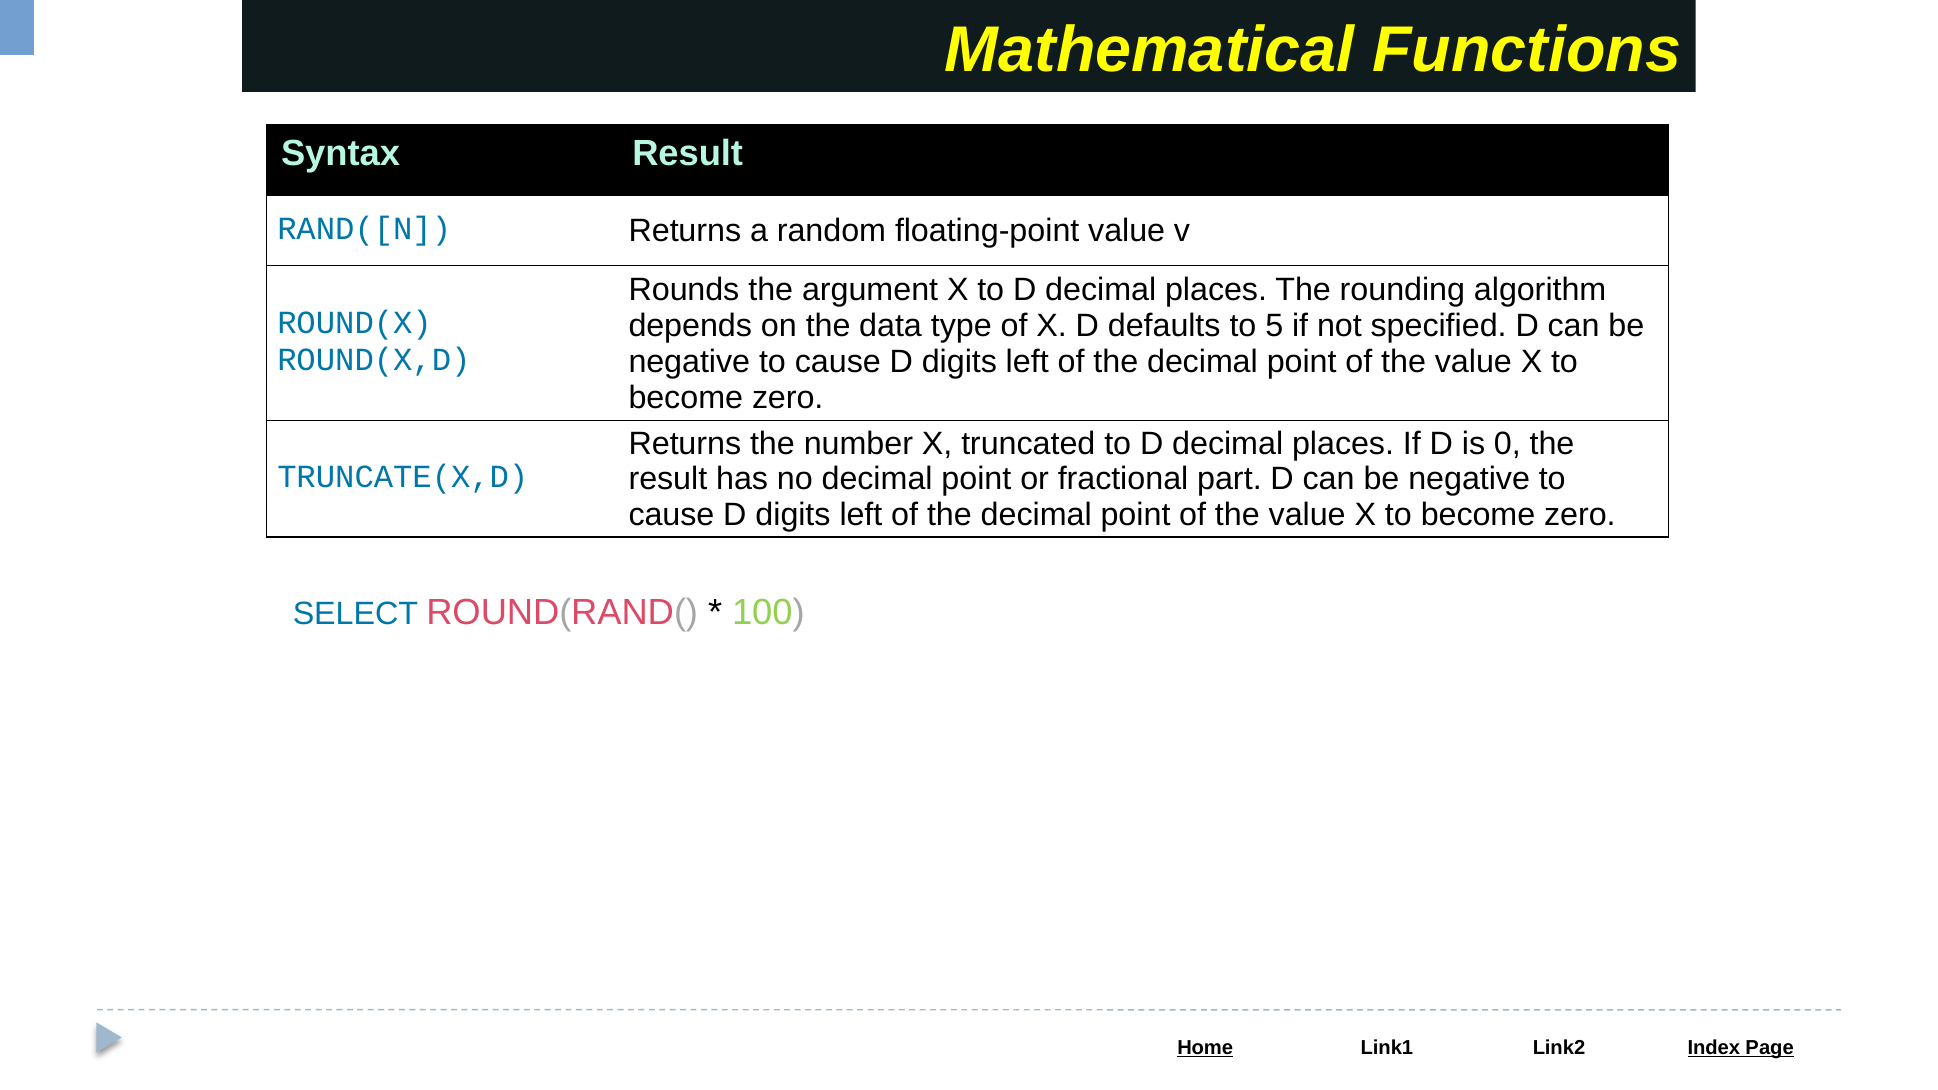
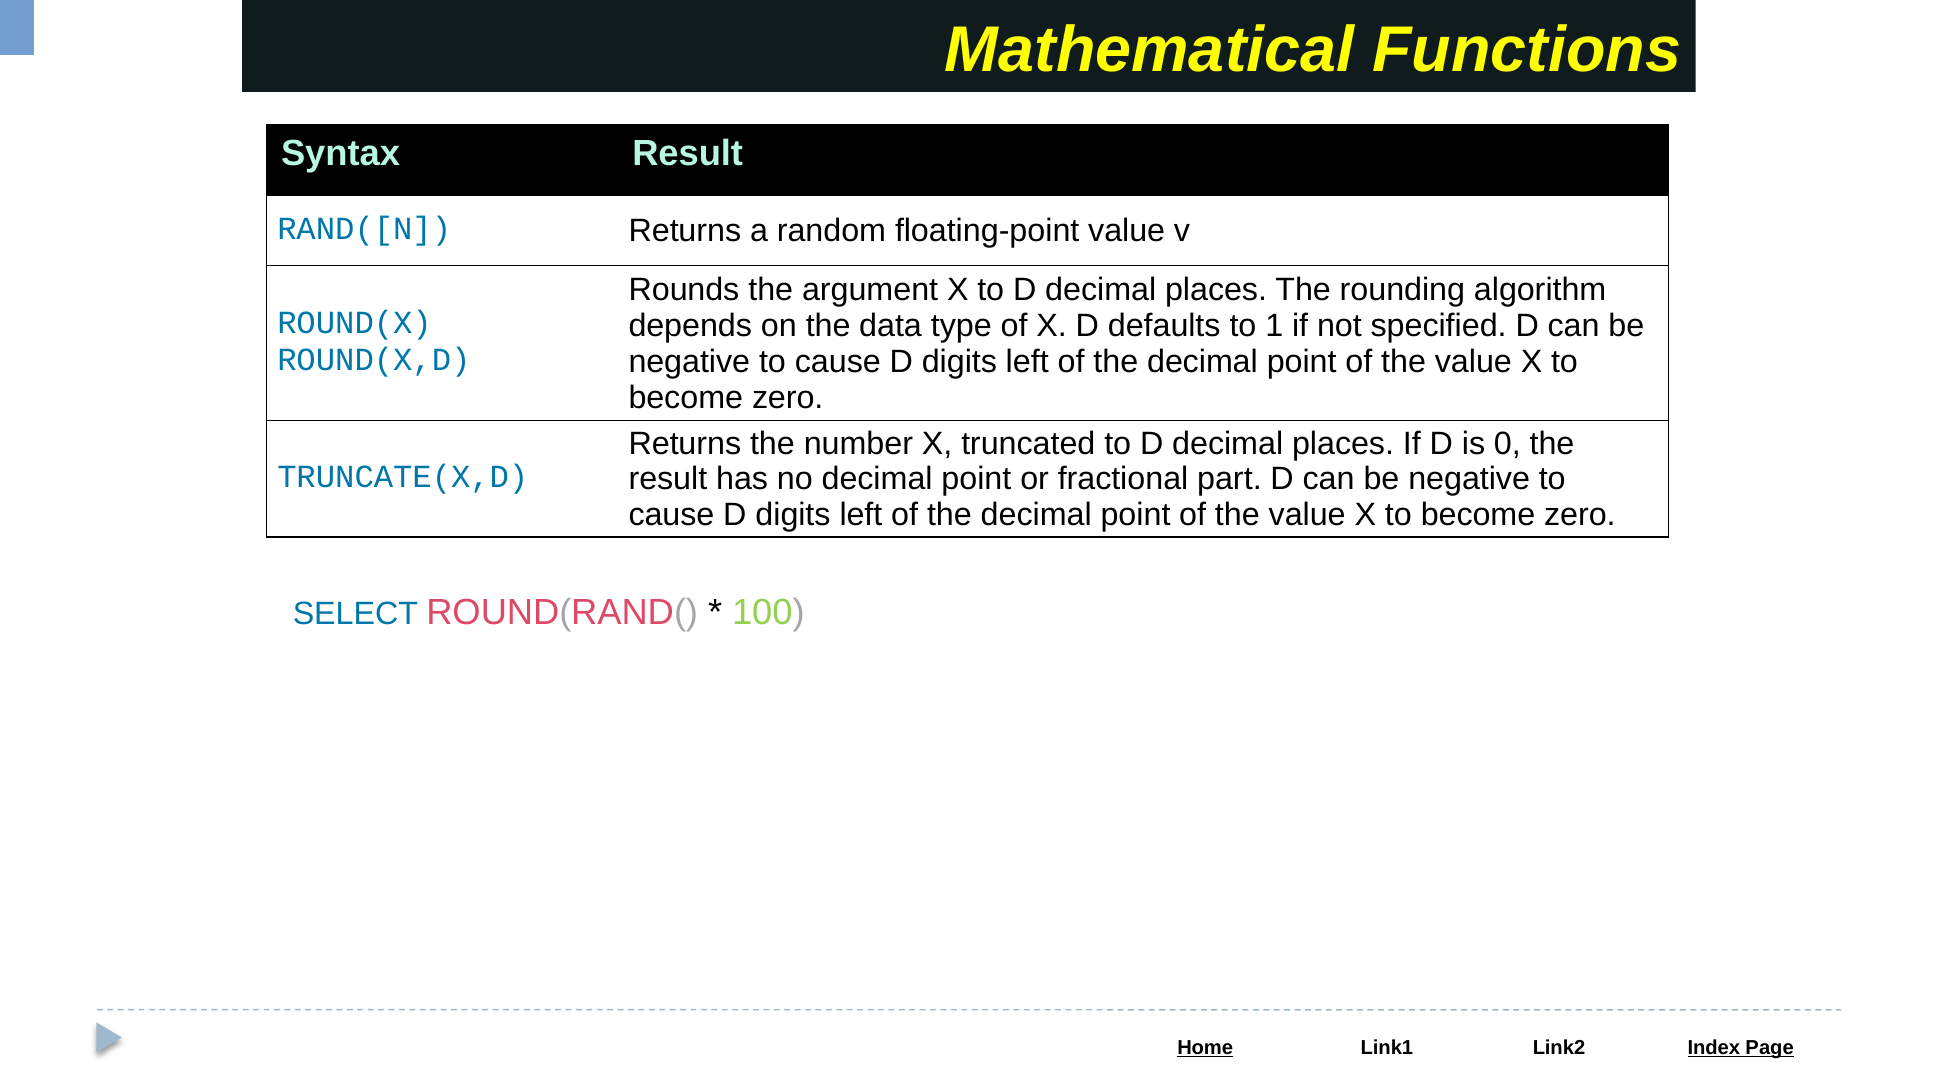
5: 5 -> 1 (1274, 326)
